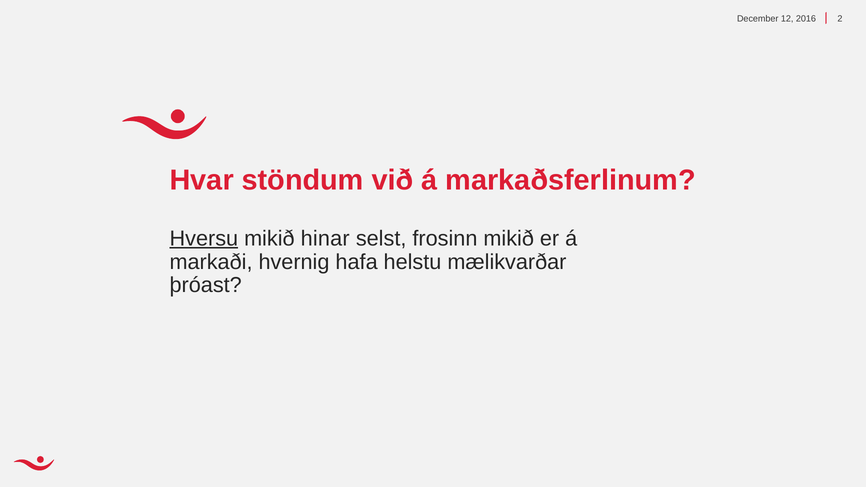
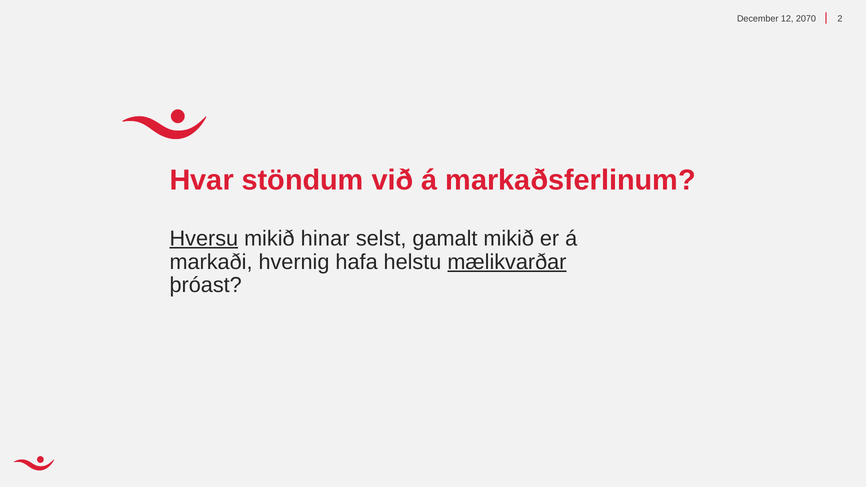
2016: 2016 -> 2070 (806, 19)
frosinn: frosinn -> gamalt (445, 239)
mælikvarðar underline: none -> present (507, 262)
